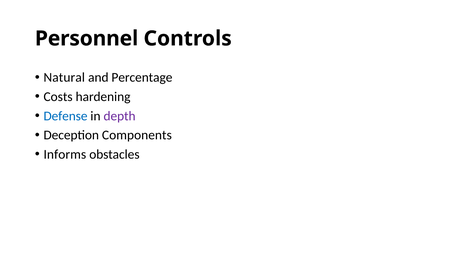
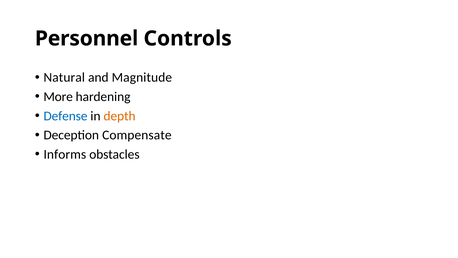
Percentage: Percentage -> Magnitude (142, 77)
Costs: Costs -> More (58, 97)
depth colour: purple -> orange (120, 116)
Components: Components -> Compensate (137, 135)
